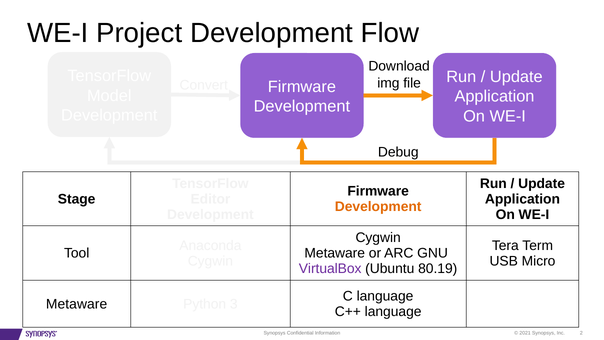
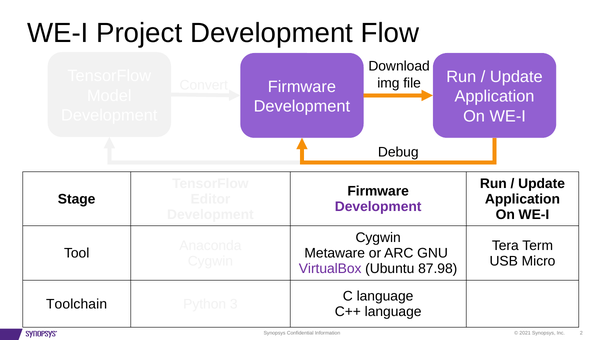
Development colour: orange -> purple (378, 207)
80.19: 80.19 -> 87.98 (438, 269)
Metaware: Metaware -> Toolchain (77, 304)
